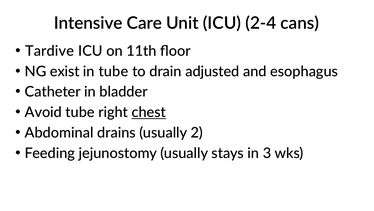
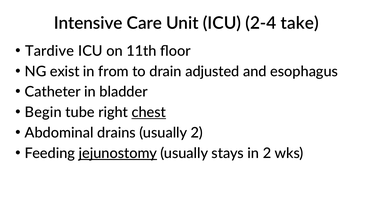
cans: cans -> take (300, 23)
in tube: tube -> from (113, 71)
Avoid: Avoid -> Begin (43, 112)
jejunostomy underline: none -> present (118, 153)
in 3: 3 -> 2 (267, 153)
